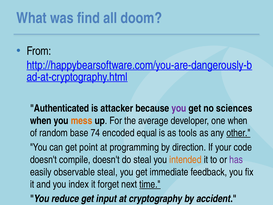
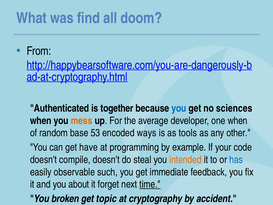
attacker: attacker -> together (117, 108)
you colour: purple -> blue (179, 108)
74: 74 -> 53 (95, 133)
equal: equal -> ways (147, 133)
other underline: present -> none (238, 133)
point: point -> have (89, 147)
direction: direction -> example (189, 147)
has colour: purple -> blue (236, 160)
observable steal: steal -> such (107, 172)
index: index -> about (79, 184)
reduce: reduce -> broken (65, 199)
input: input -> topic (106, 199)
